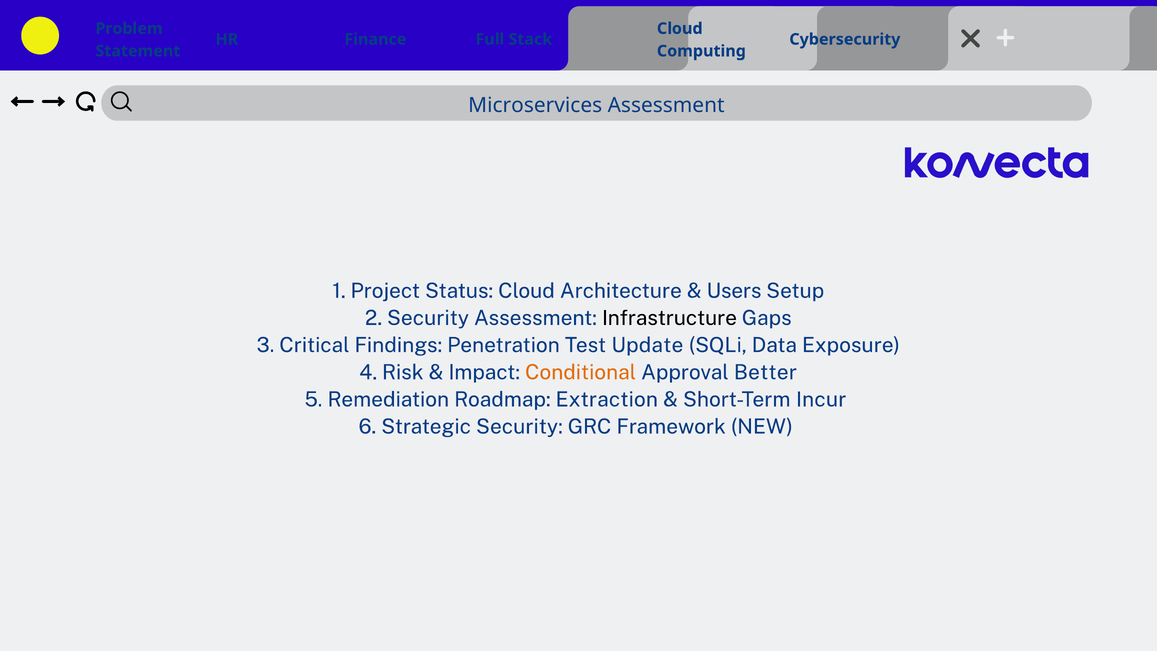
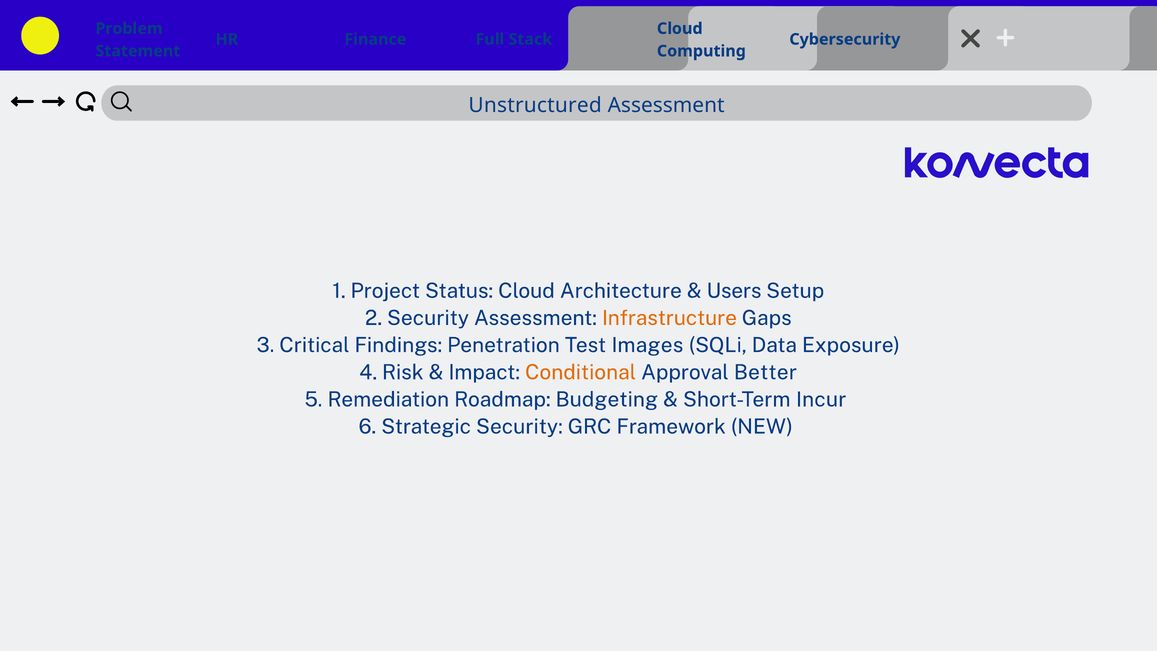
Microservices: Microservices -> Unstructured (535, 105)
Infrastructure colour: black -> orange (669, 318)
Update: Update -> Images (647, 345)
Extraction: Extraction -> Budgeting (607, 399)
